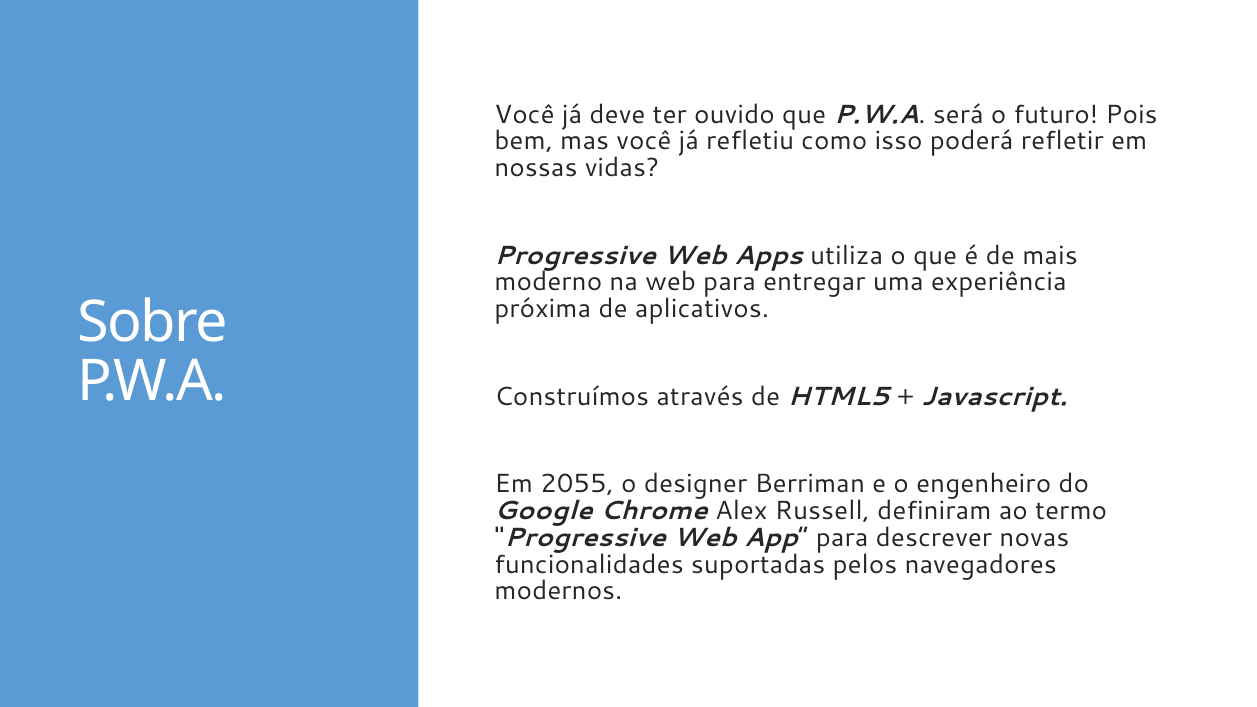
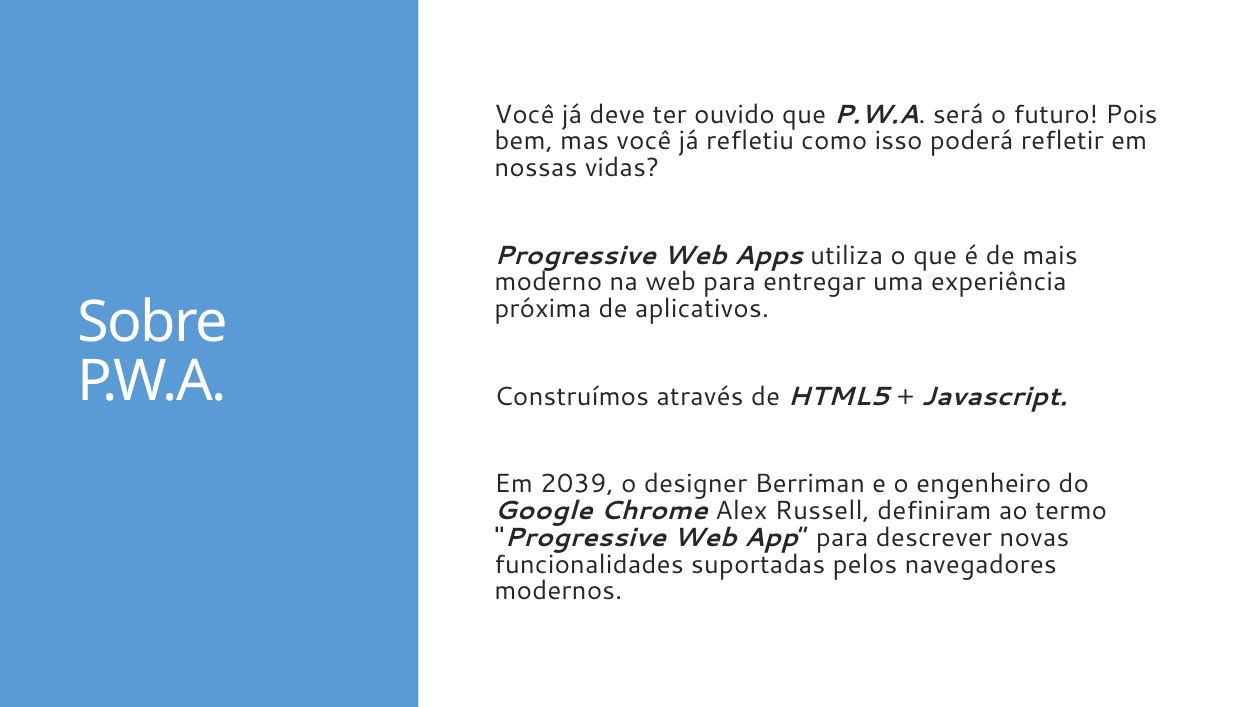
2055: 2055 -> 2039 (577, 484)
